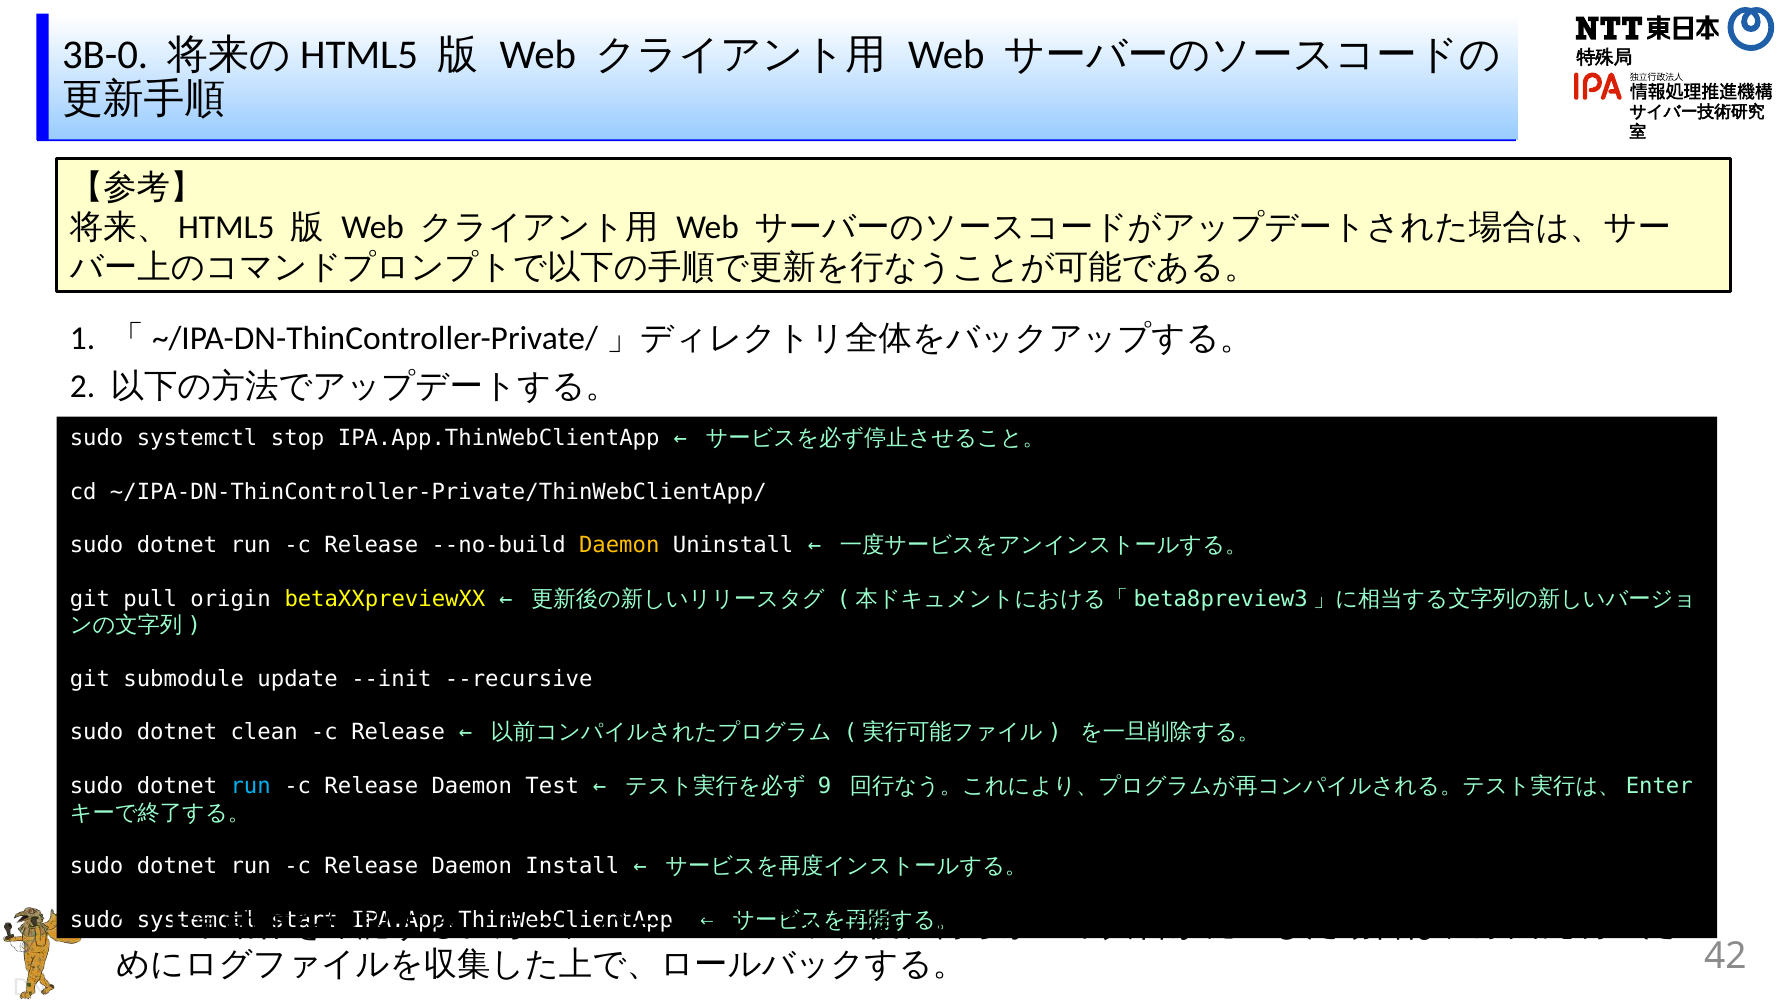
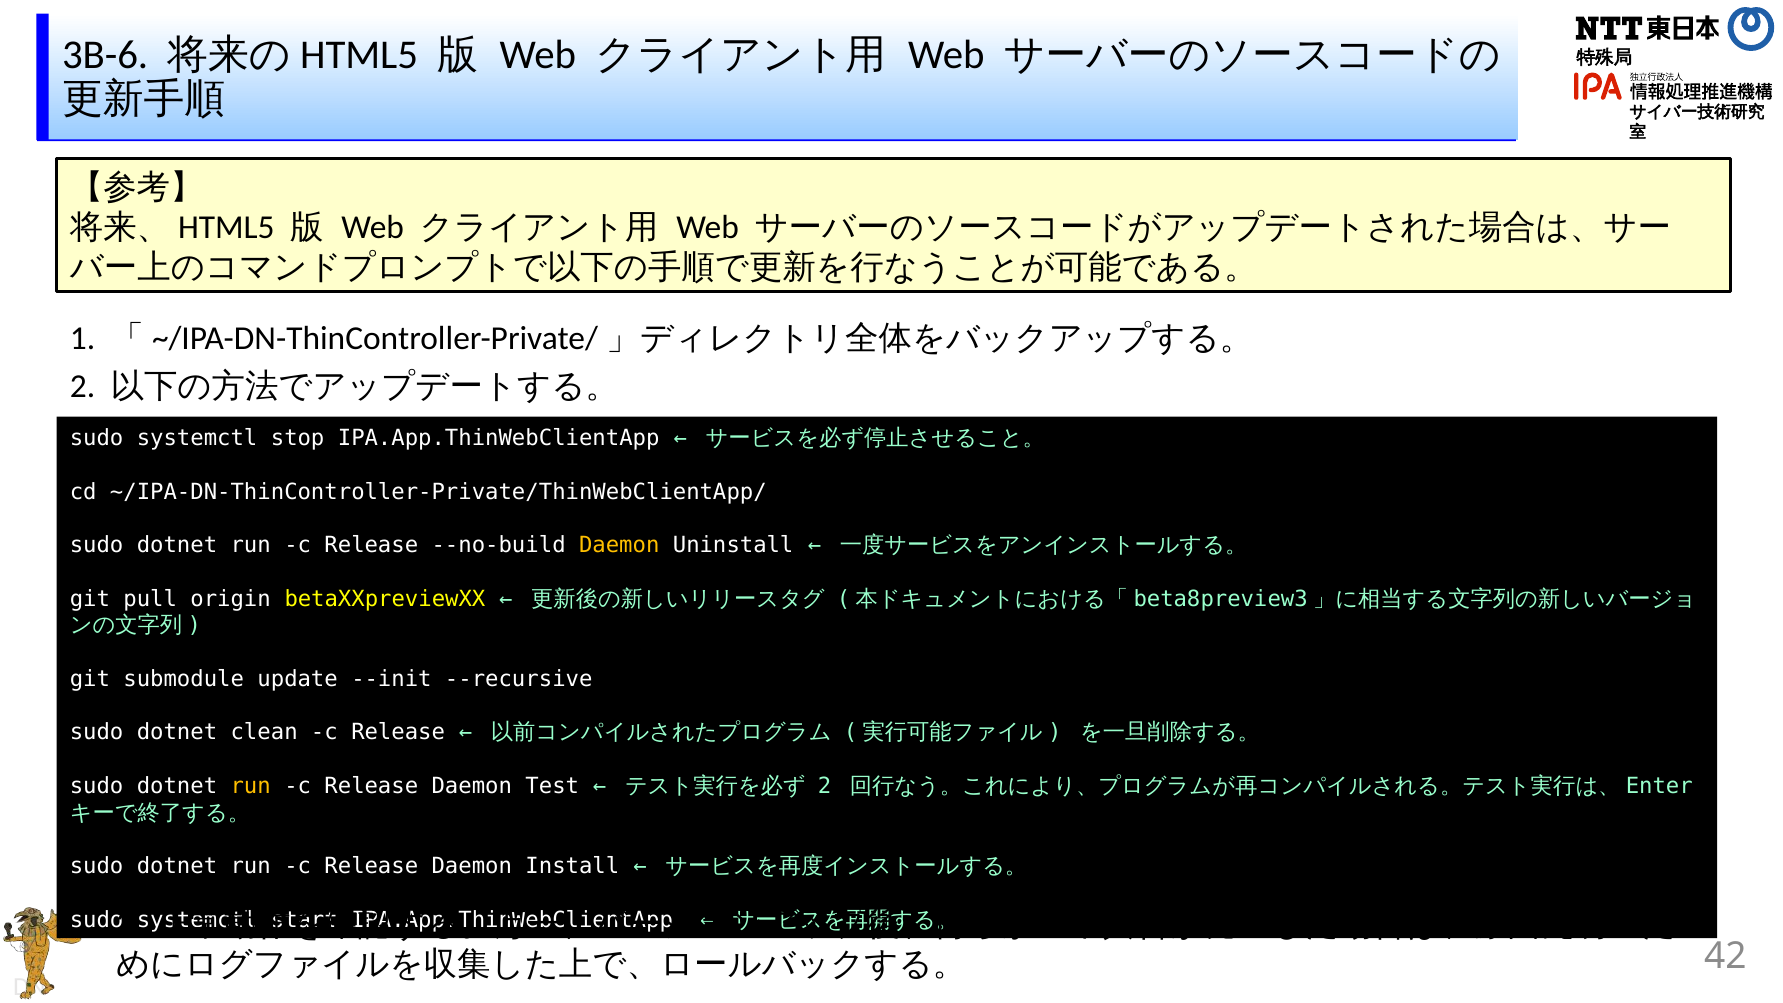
3B-0: 3B-0 -> 3B-6 (105, 55)
run colour: light blue -> yellow (251, 786)
9: 9 -> 2 (824, 786)
